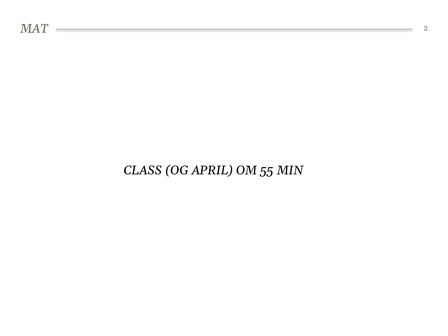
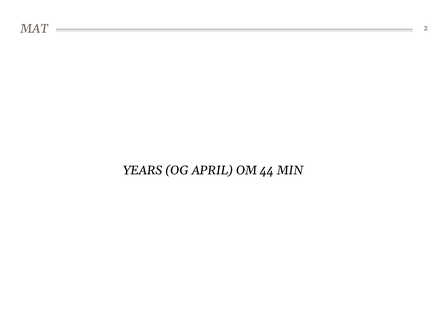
CLASS: CLASS -> YEARS (143, 170)
55: 55 -> 44 (267, 170)
